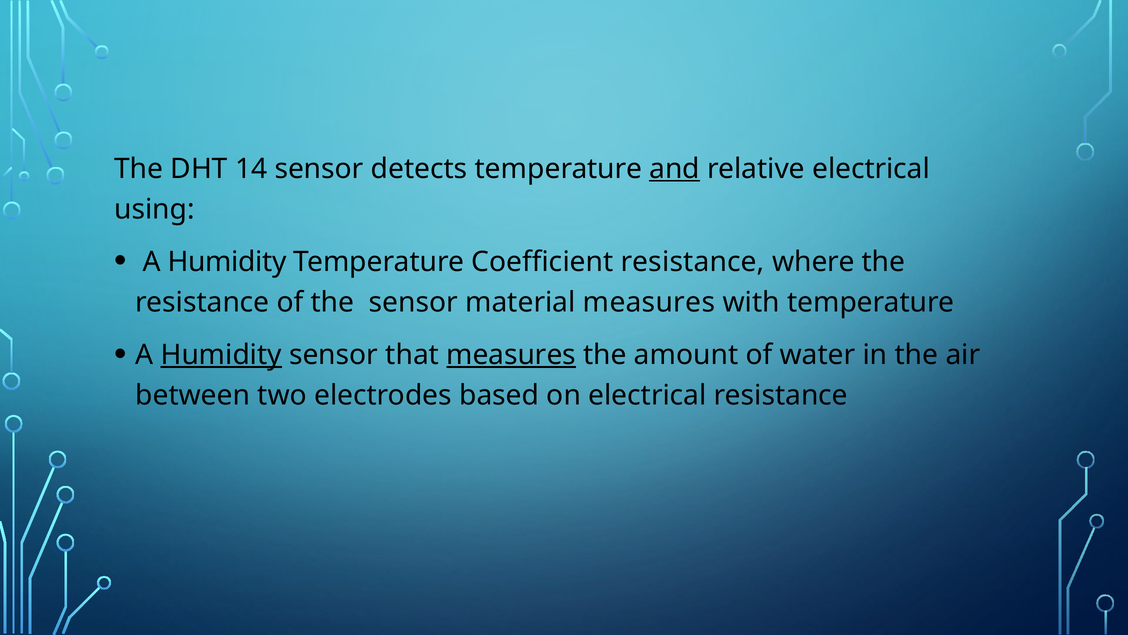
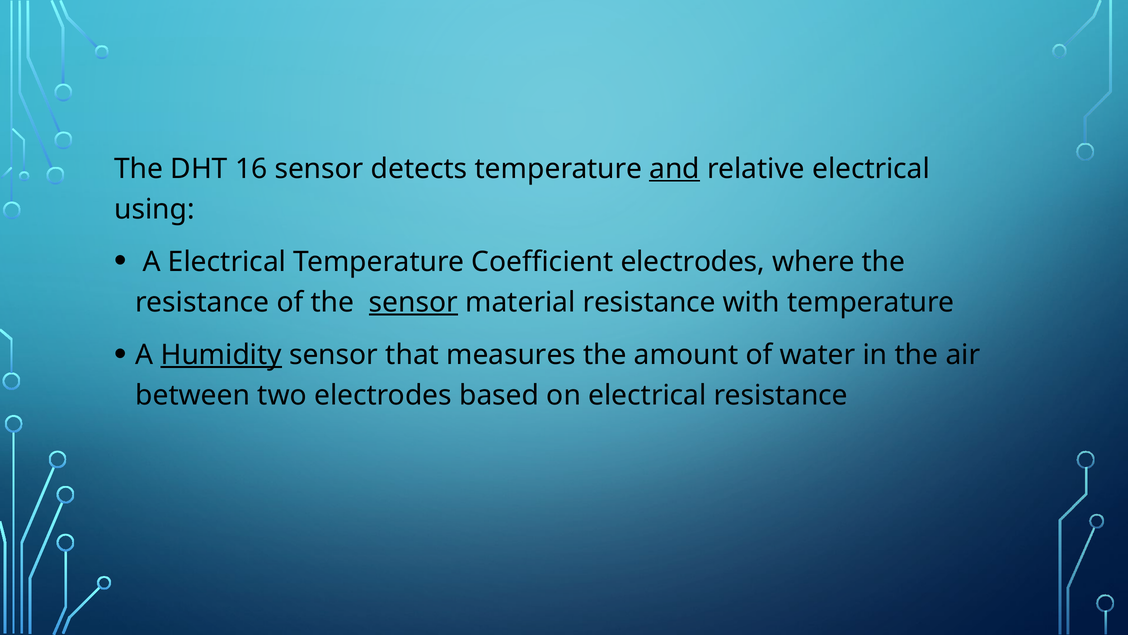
14: 14 -> 16 (251, 169)
Humidity: Humidity -> Electrical (227, 262)
Coefficient resistance: resistance -> electrodes (693, 262)
sensor underline: none -> present (413, 302)
material measures: measures -> resistance (649, 302)
measures underline: present -> none (511, 355)
